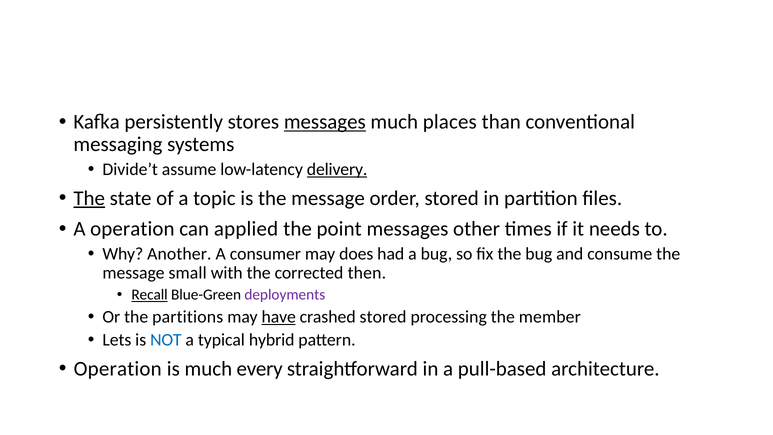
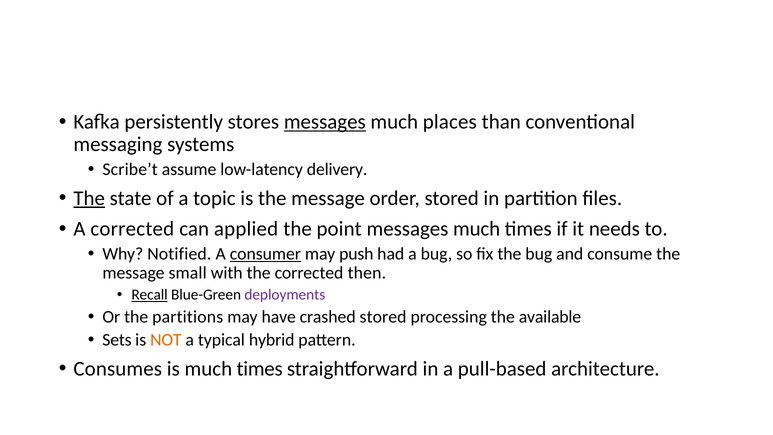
Divide’t: Divide’t -> Scribe’t (130, 169)
delivery underline: present -> none (337, 169)
A operation: operation -> corrected (132, 229)
other: other -> much (477, 229)
Another: Another -> Notified (179, 254)
consumer underline: none -> present (265, 254)
does: does -> push (356, 254)
have underline: present -> none (279, 317)
member: member -> available (550, 317)
Lets: Lets -> Sets (117, 340)
NOT colour: blue -> orange (166, 340)
Operation: Operation -> Consumes (118, 369)
is much every: every -> times (260, 369)
